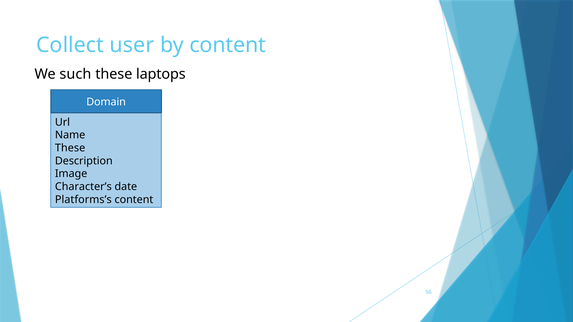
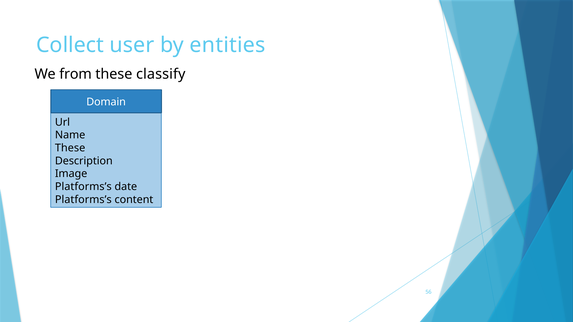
by content: content -> entities (228, 45)
such: such -> from (76, 74)
laptops: laptops -> classify (161, 74)
Character’s: Character’s -> Platforms’s (83, 187)
